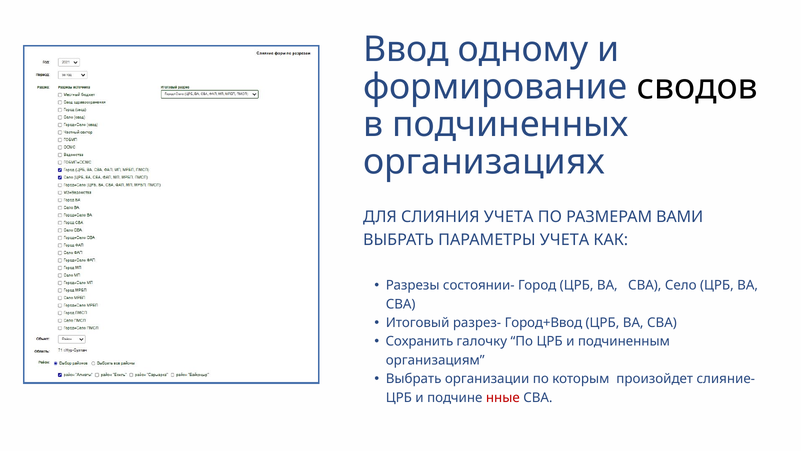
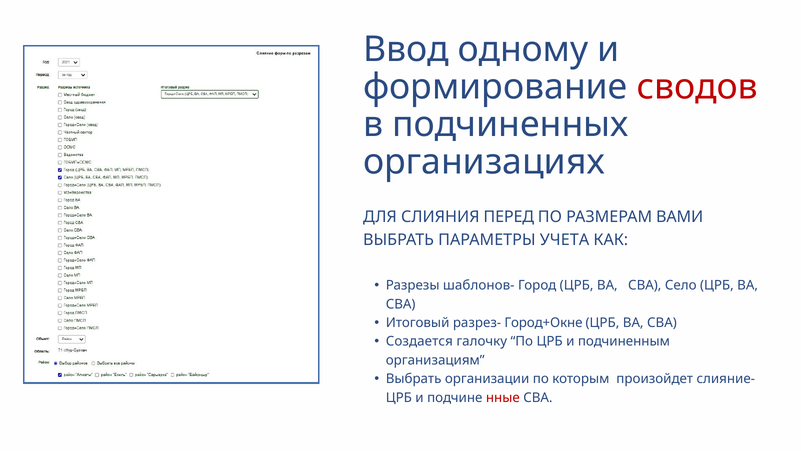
сводов colour: black -> red (697, 87)
СЛИЯНИЯ УЧЕТА: УЧЕТА -> ПЕРЕД (509, 217)
состоянии-: состоянии- -> шаблонов- (479, 285)
Город+Ввод: Город+Ввод -> Город+Окне (543, 323)
Сохранить: Сохранить -> Создается (419, 341)
